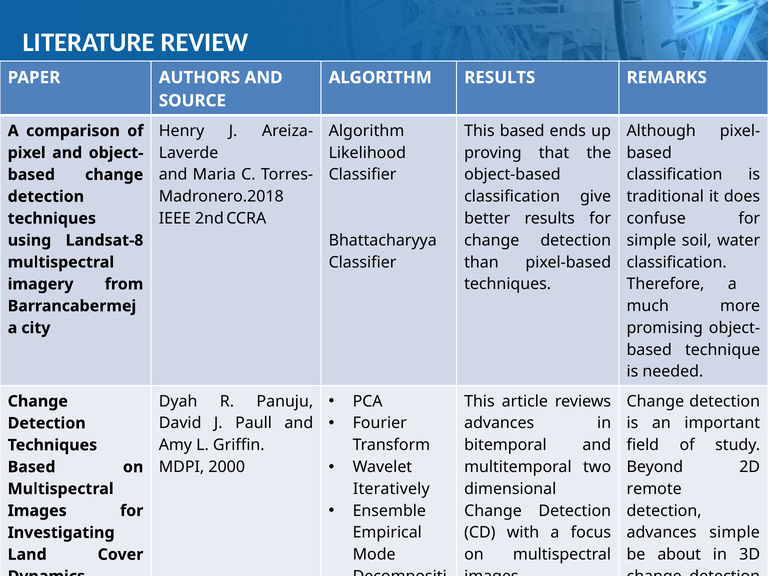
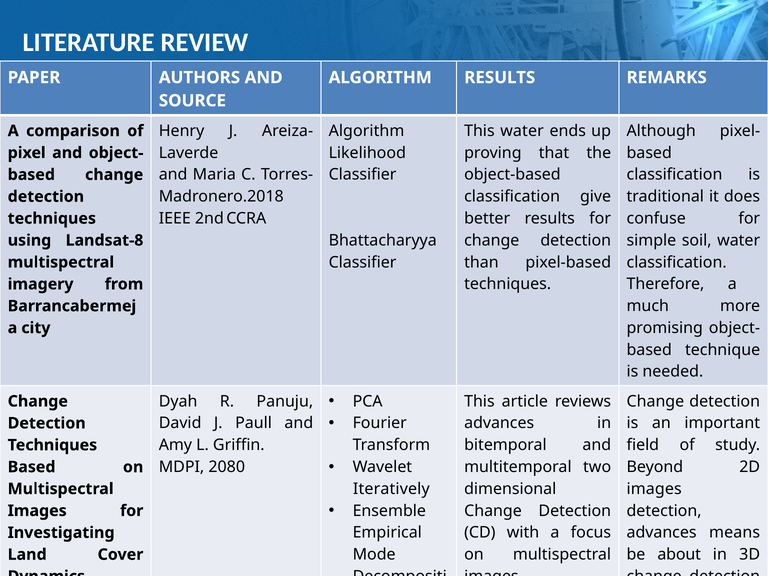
This based: based -> water (522, 131)
2000: 2000 -> 2080 (227, 467)
remote: remote -> images (654, 489)
advances simple: simple -> means (735, 533)
